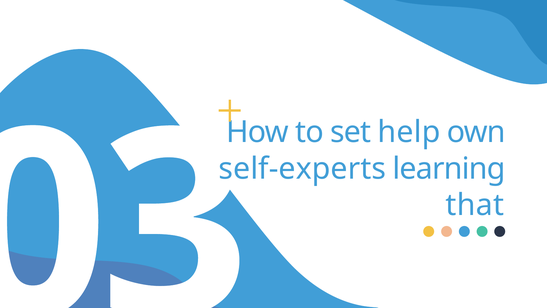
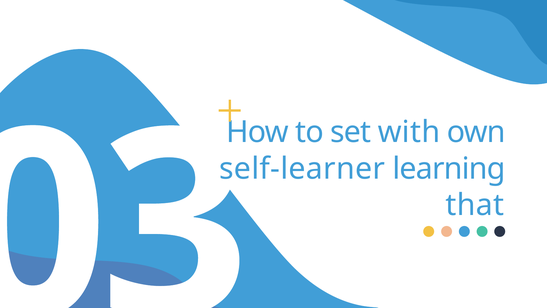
help: help -> with (409, 132)
self-experts: self-experts -> self-learner (302, 169)
